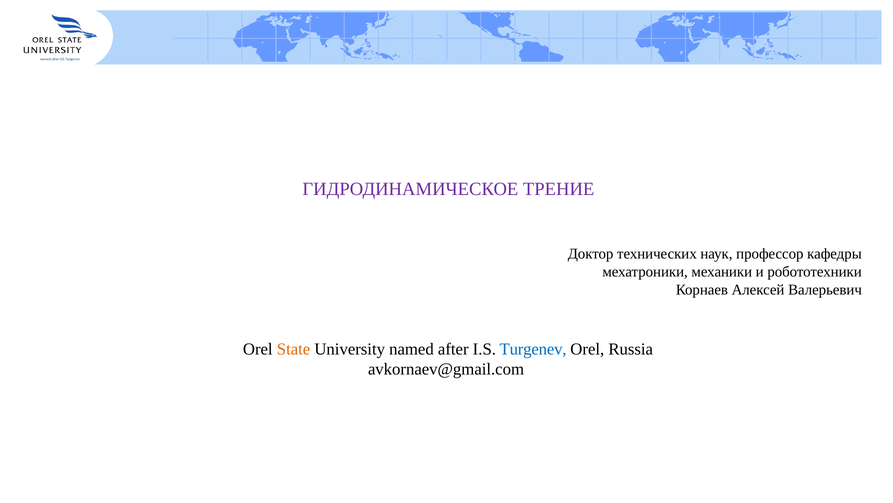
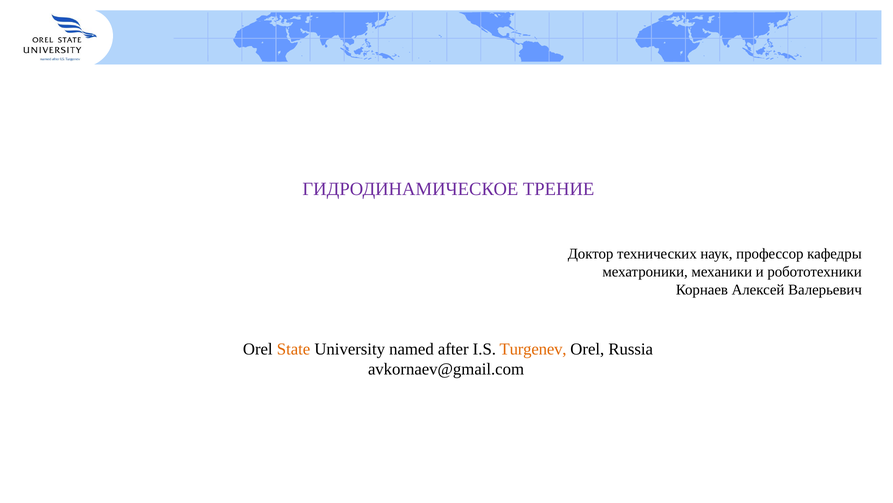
Turgenev colour: blue -> orange (533, 349)
